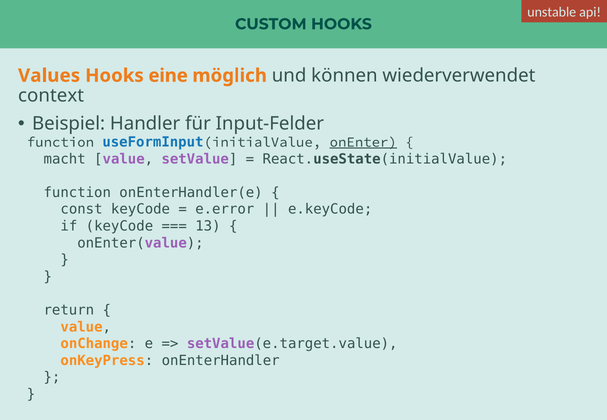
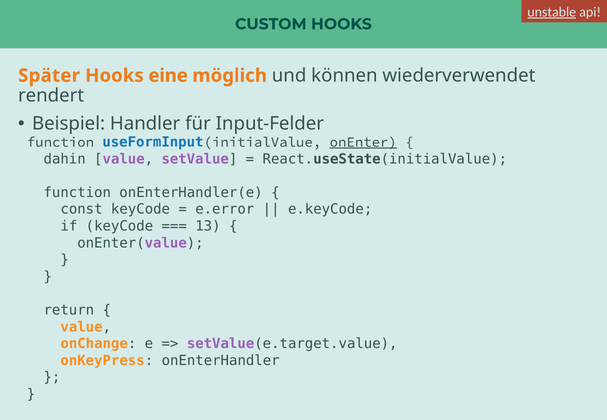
unstable underline: none -> present (552, 12)
Values: Values -> Später (49, 76)
context: context -> rendert (51, 96)
macht: macht -> dahin (65, 159)
